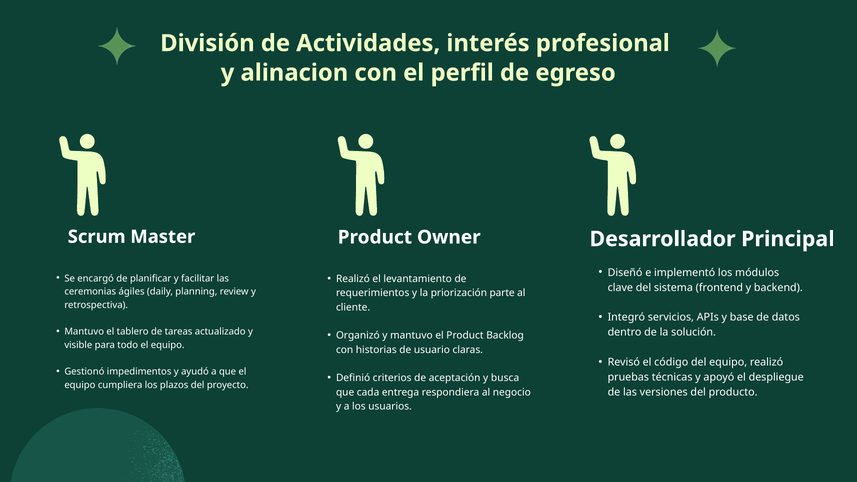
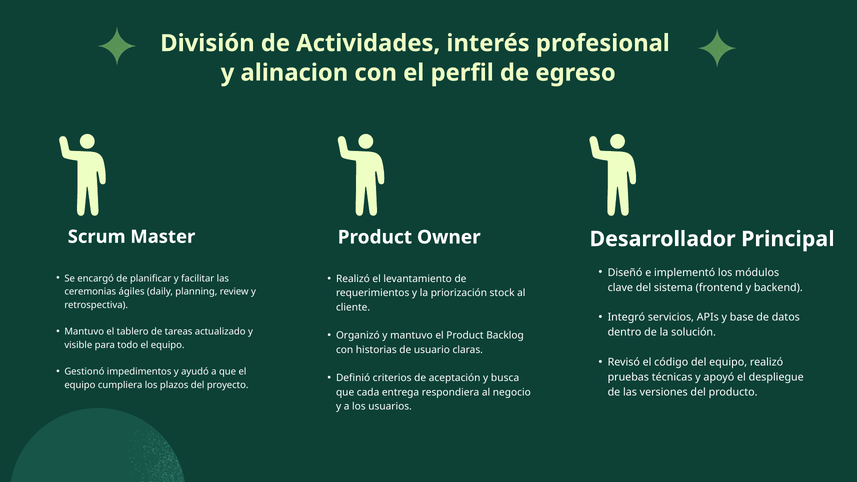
parte: parte -> stock (502, 293)
